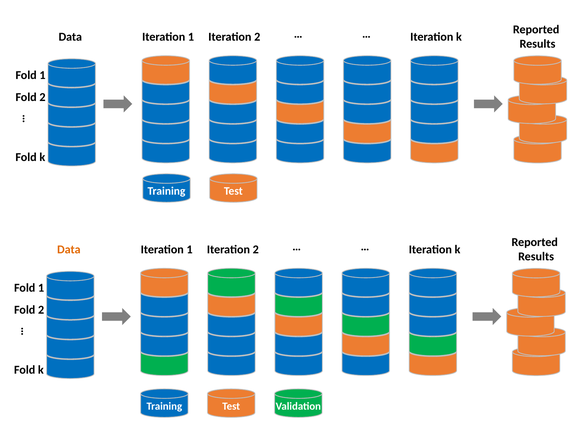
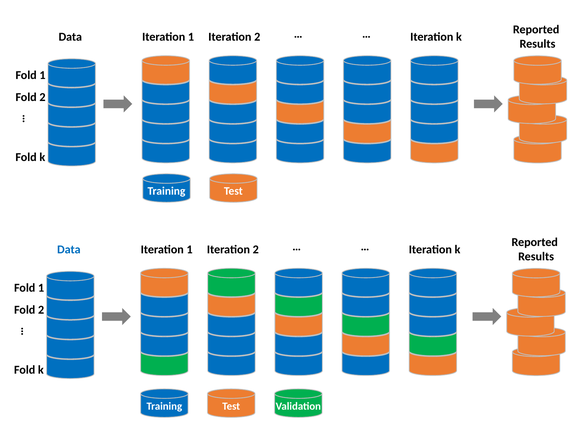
Data colour: orange -> blue (69, 249)
